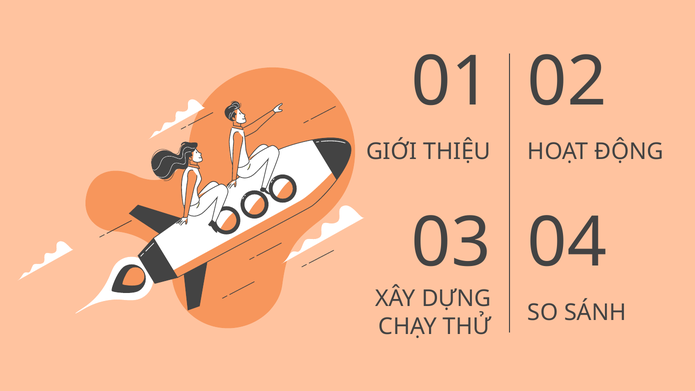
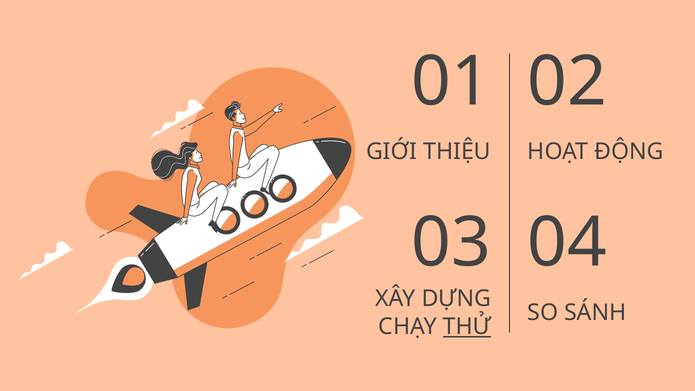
THỬ underline: none -> present (467, 327)
